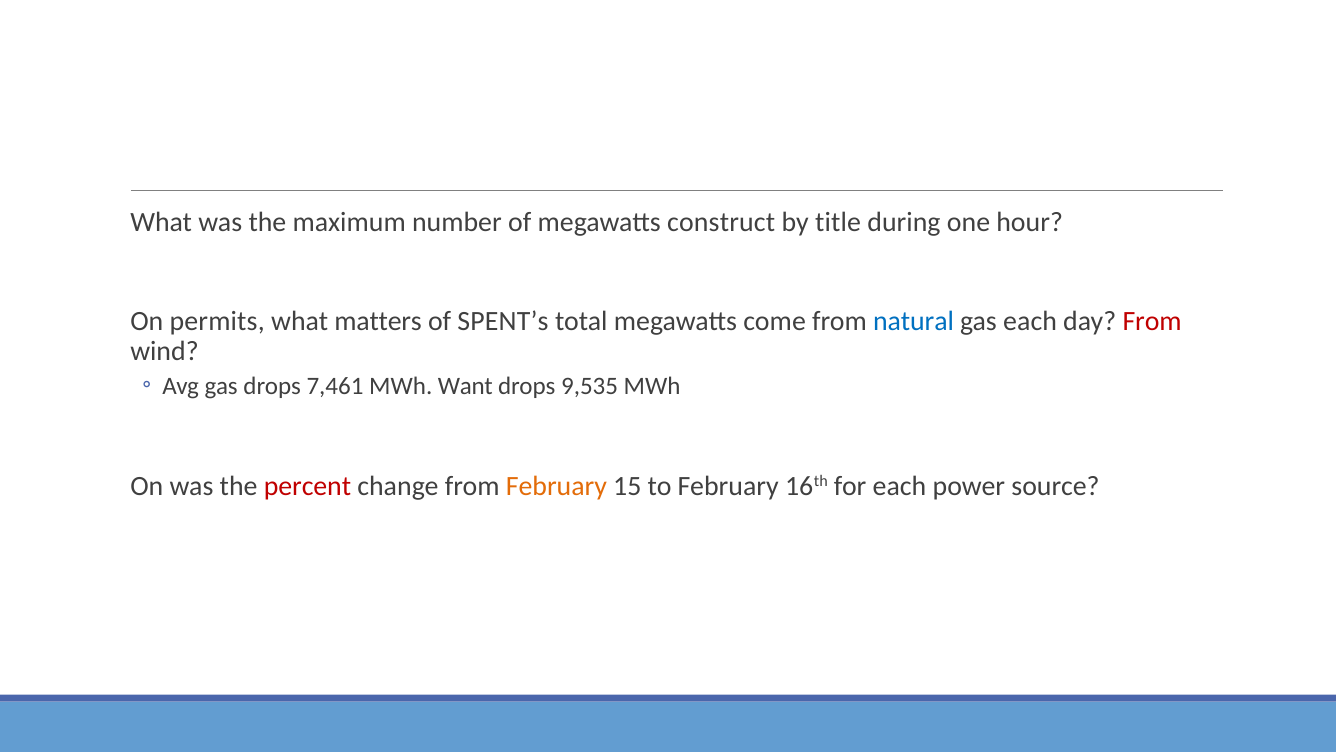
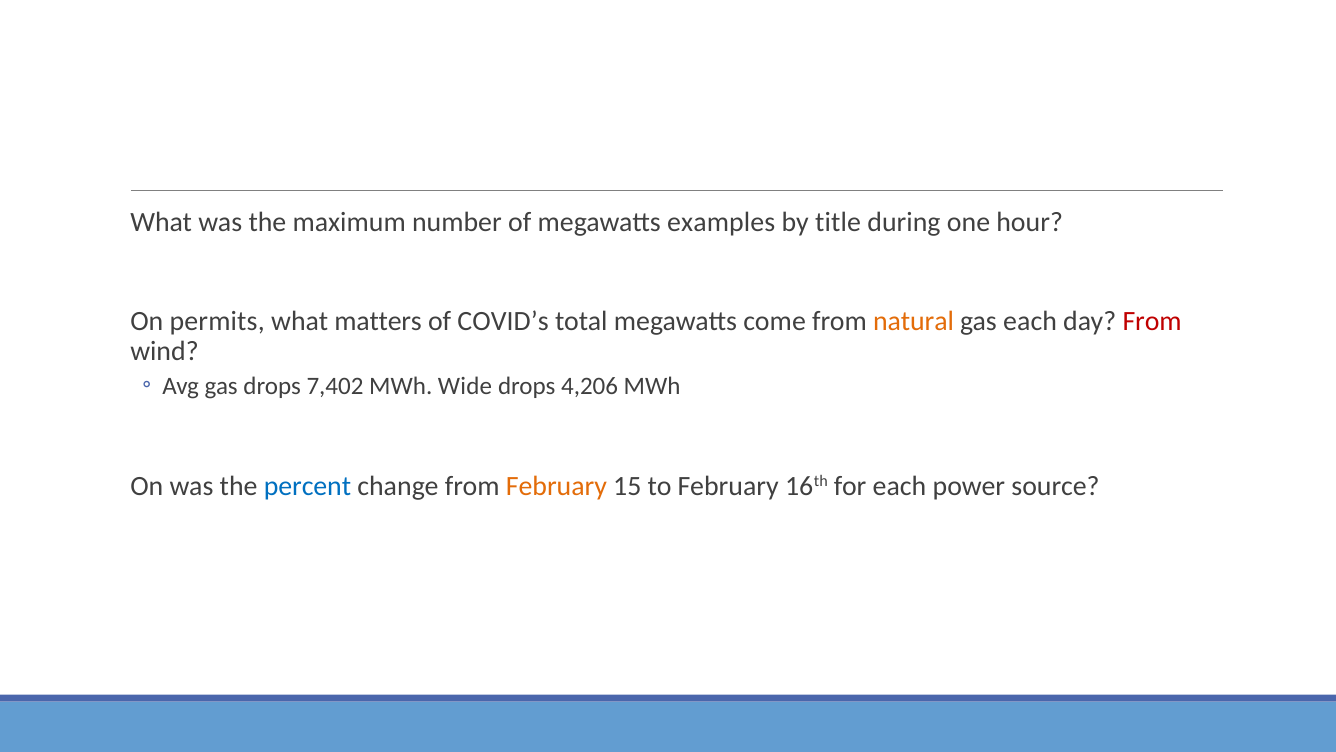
construct: construct -> examples (721, 222)
SPENT’s: SPENT’s -> COVID’s (503, 321)
natural colour: blue -> orange (914, 321)
7,461: 7,461 -> 7,402 (335, 385)
Want: Want -> Wide (465, 385)
9,535: 9,535 -> 4,206 (590, 385)
percent colour: red -> blue (307, 486)
